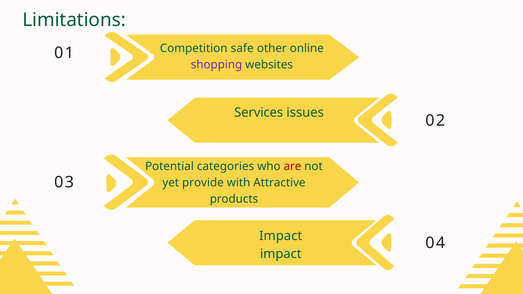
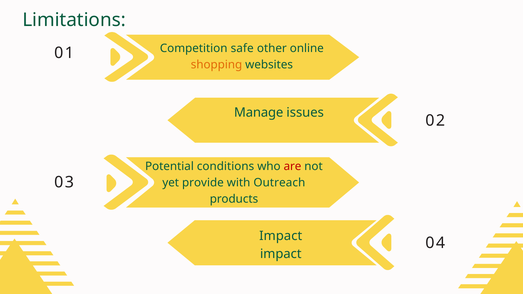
shopping colour: purple -> orange (216, 65)
Services: Services -> Manage (259, 112)
categories: categories -> conditions (226, 167)
Attractive: Attractive -> Outreach (279, 183)
